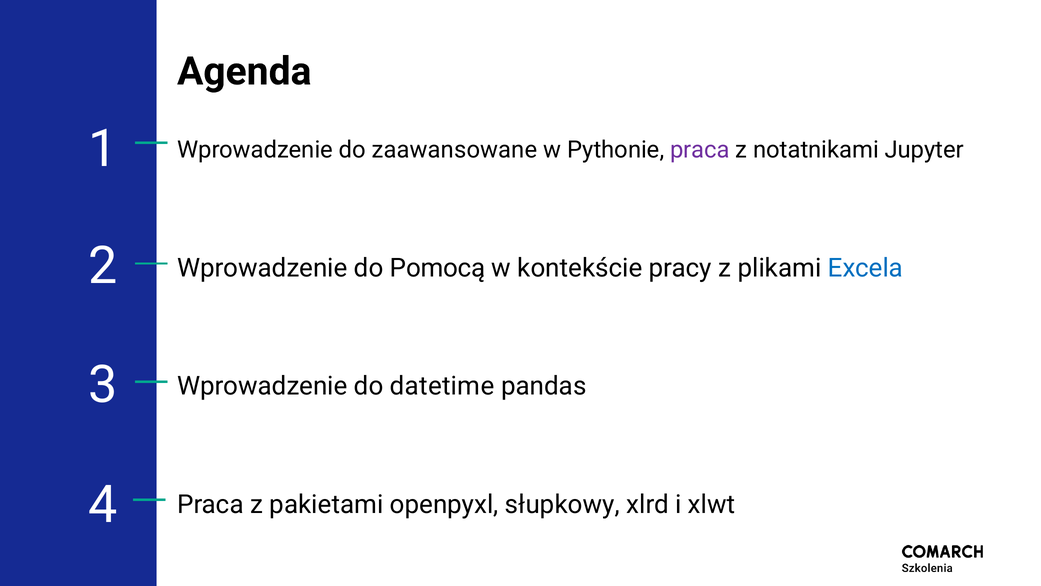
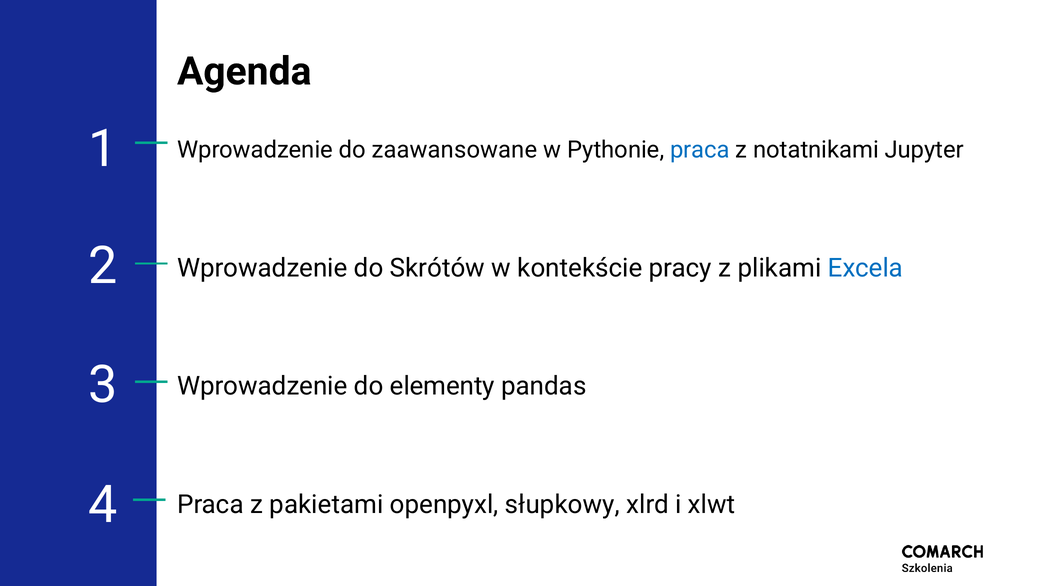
praca colour: purple -> blue (700, 150)
Pomocą: Pomocą -> Skrótów (437, 268)
datetime: datetime -> elementy (442, 386)
